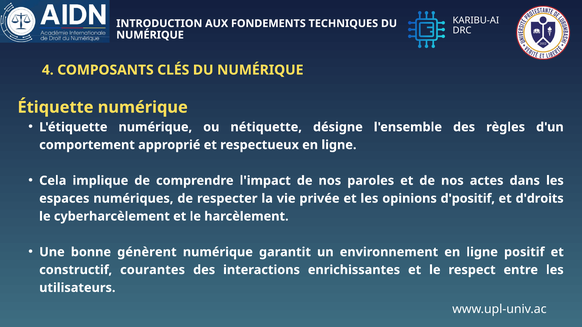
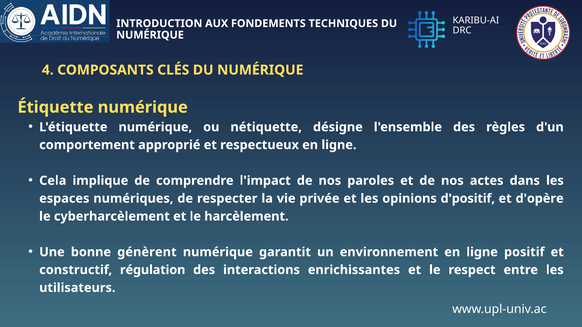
d'droits: d'droits -> d'opère (540, 199)
courantes: courantes -> régulation (153, 270)
